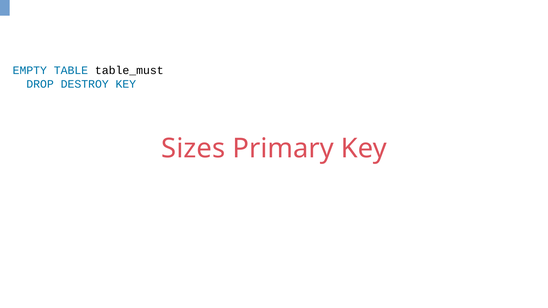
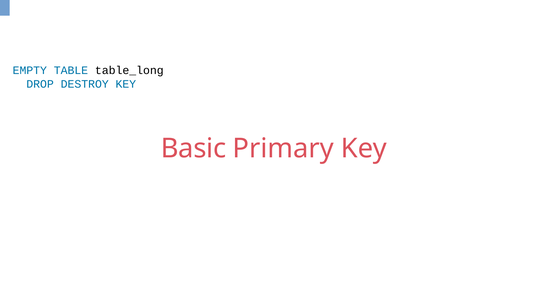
table_must: table_must -> table_long (129, 71)
Sizes: Sizes -> Basic (193, 149)
